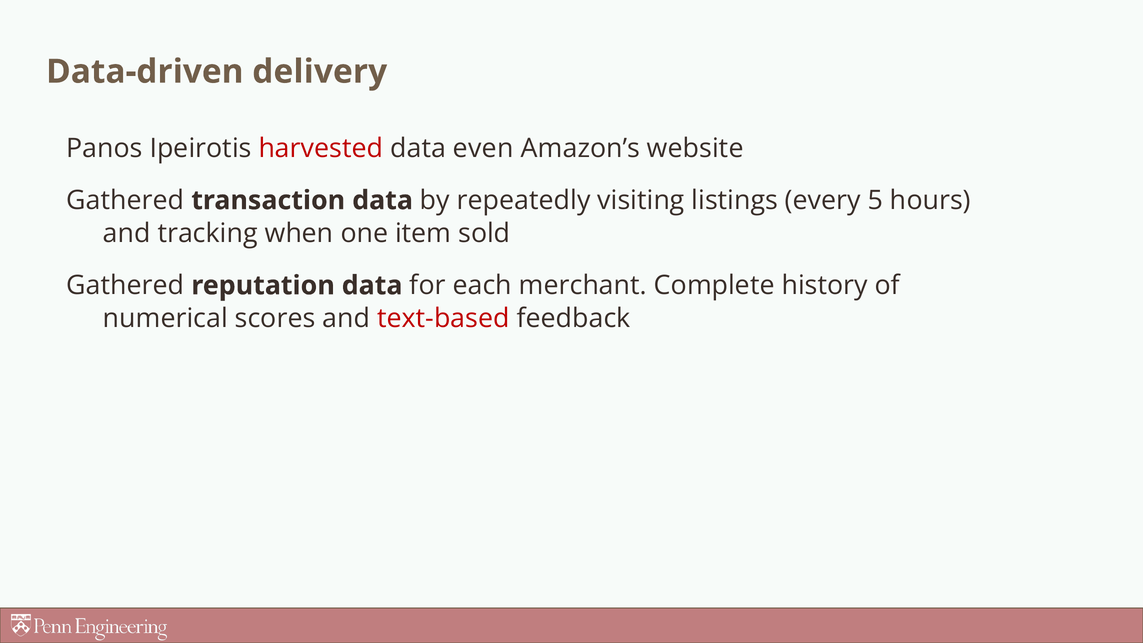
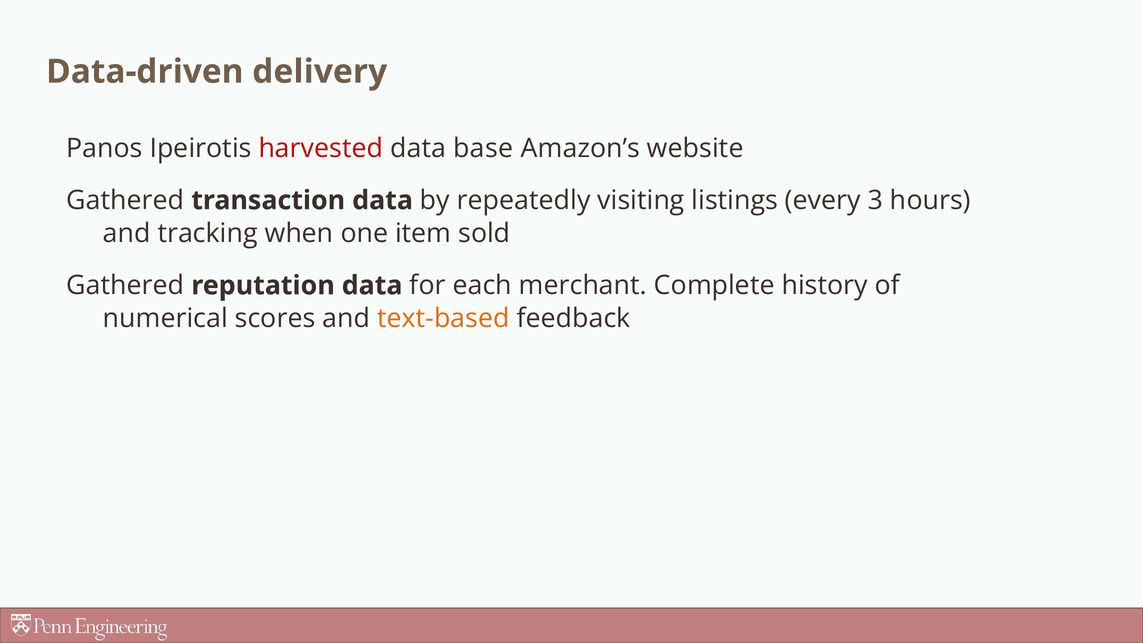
even: even -> base (483, 148)
5: 5 -> 3 (875, 200)
text-based colour: red -> orange (443, 318)
